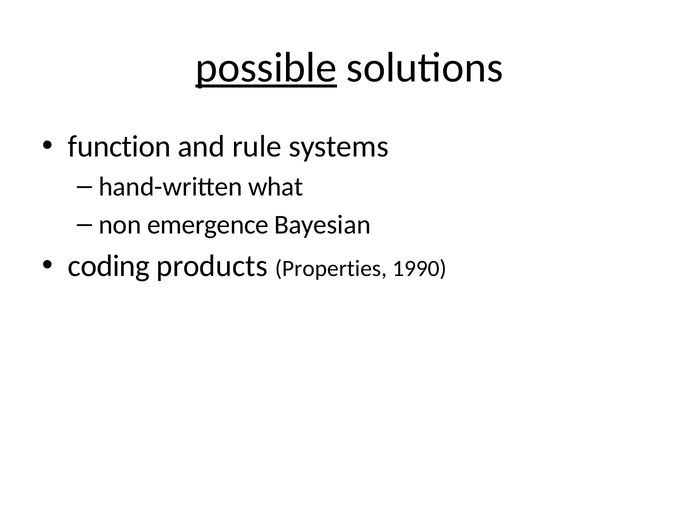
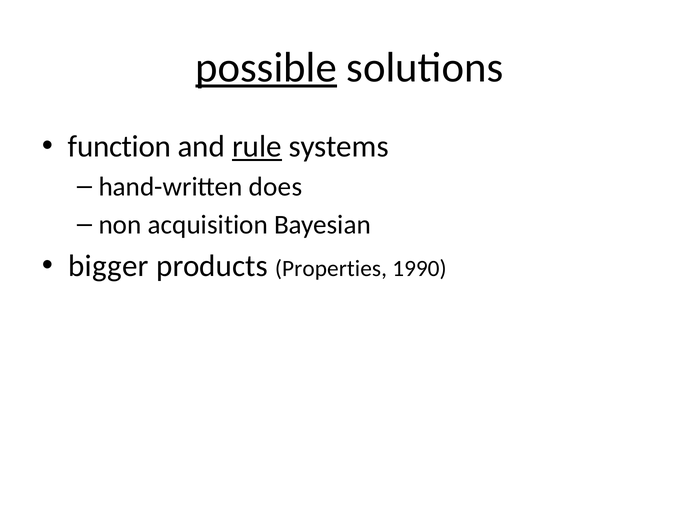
rule underline: none -> present (257, 147)
what: what -> does (275, 187)
emergence: emergence -> acquisition (208, 225)
coding: coding -> bigger (109, 266)
